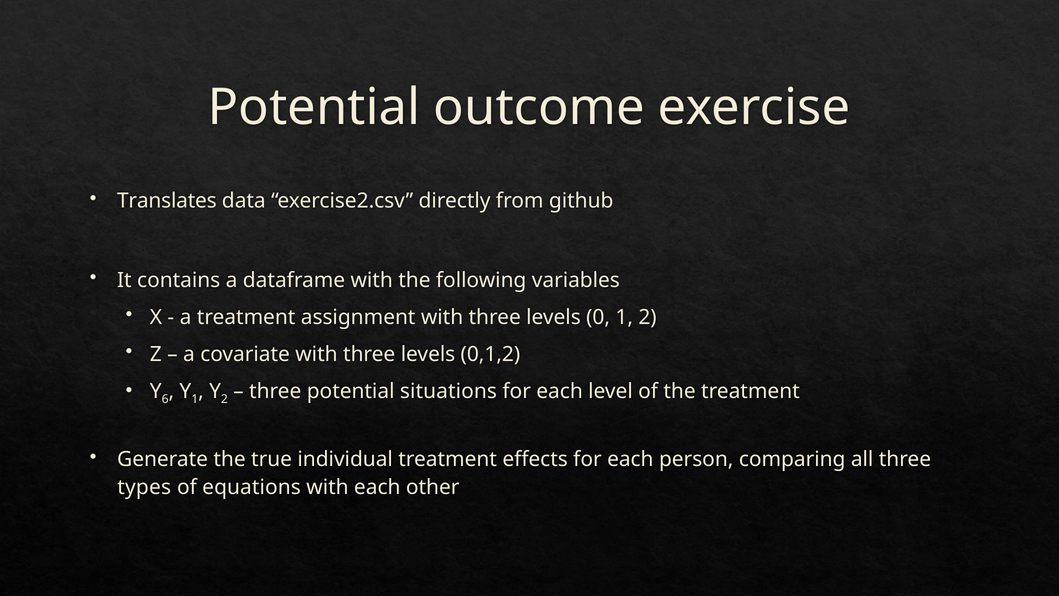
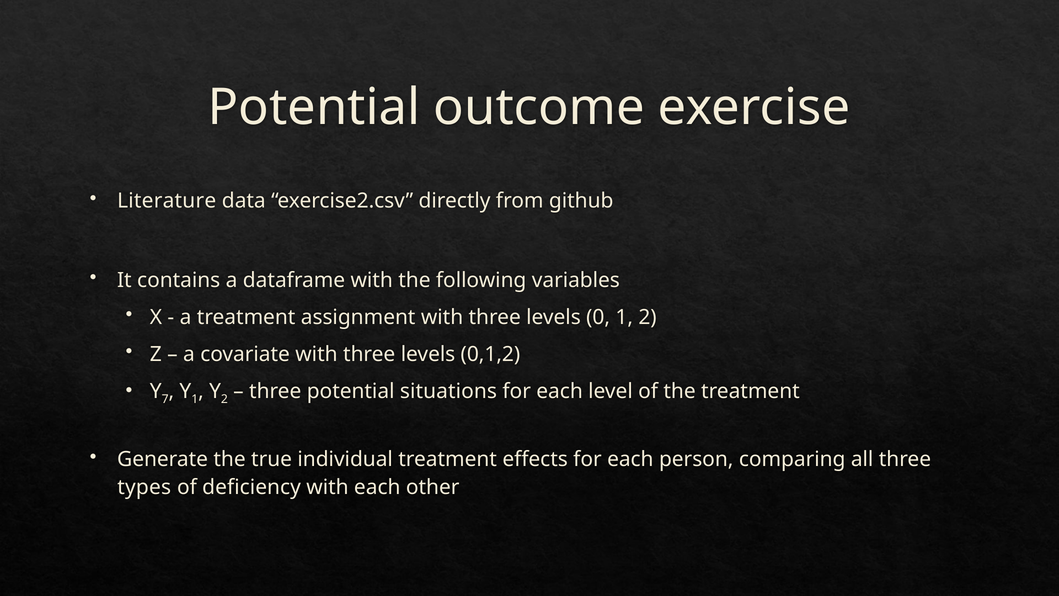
Translates: Translates -> Literature (167, 201)
6: 6 -> 7 (165, 399)
equations: equations -> deficiency (252, 487)
